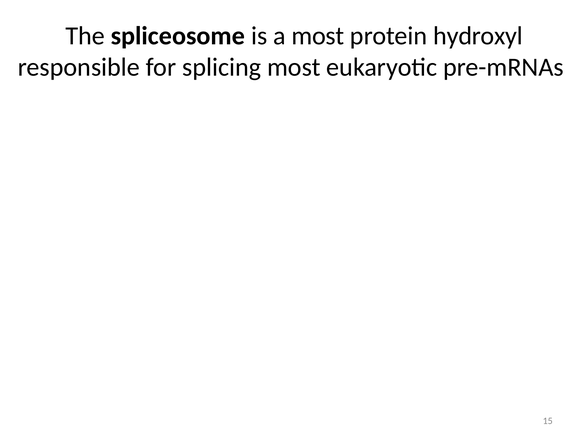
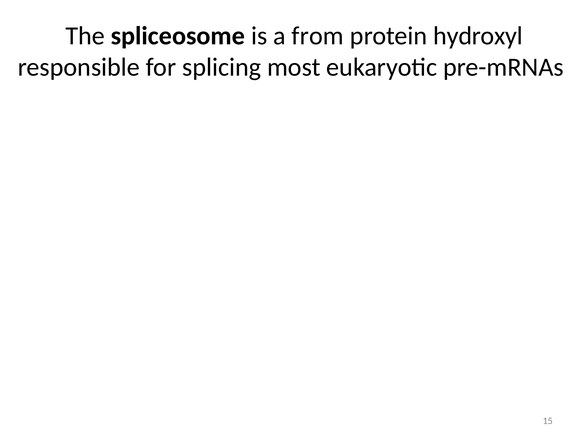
a most: most -> from (318, 36)
